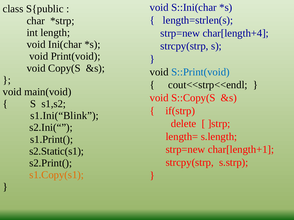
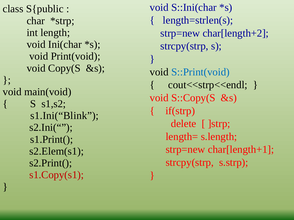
char[length+4: char[length+4 -> char[length+2 (236, 33)
s2.Static(s1: s2.Static(s1 -> s2.Elem(s1 (57, 152)
s1.Copy(s1 colour: orange -> red (57, 175)
